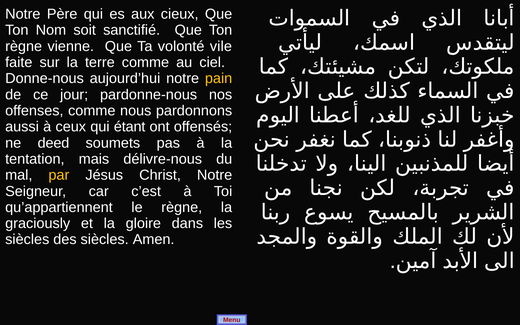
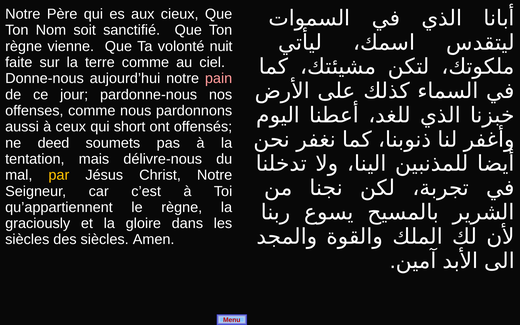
vile: vile -> nuit (221, 46)
pain colour: yellow -> pink (219, 78)
étant: étant -> short (130, 127)
